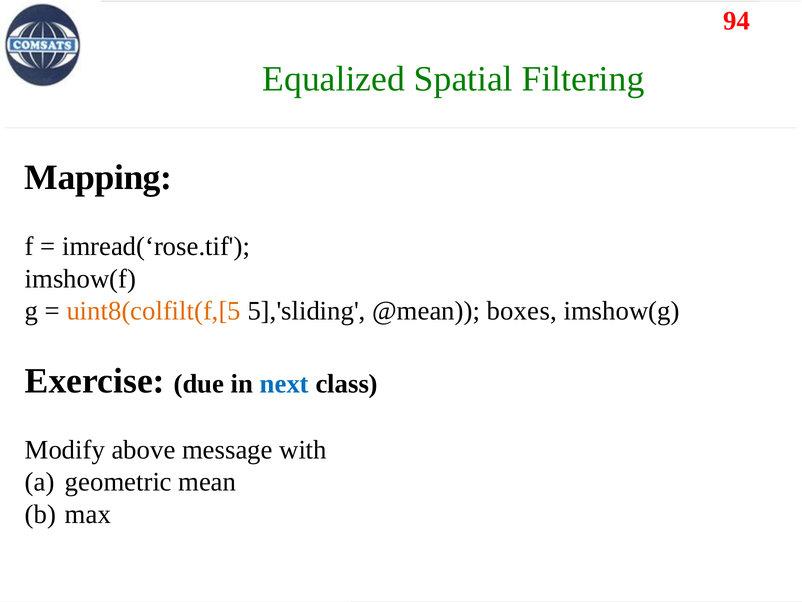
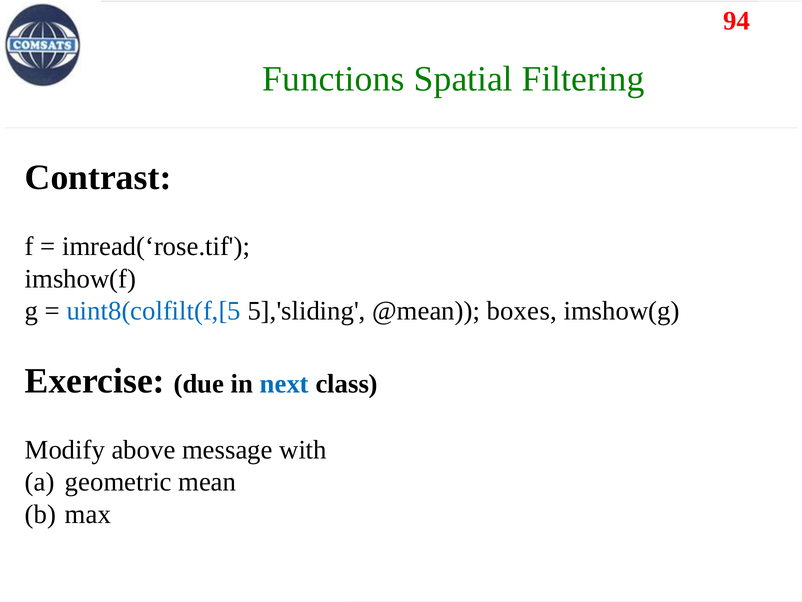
Equalized: Equalized -> Functions (334, 79)
Mapping: Mapping -> Contrast (98, 178)
uint8(colfilt(f,[5 colour: orange -> blue (154, 311)
